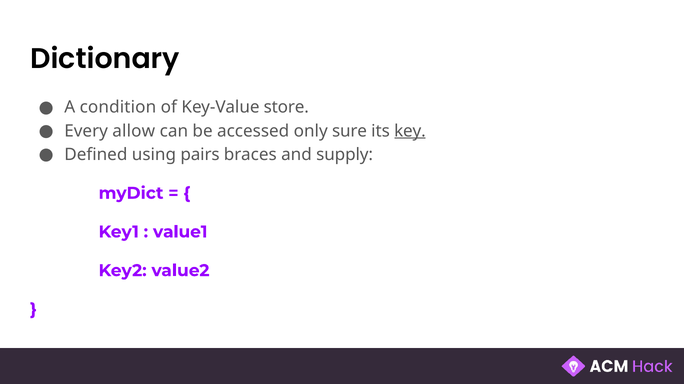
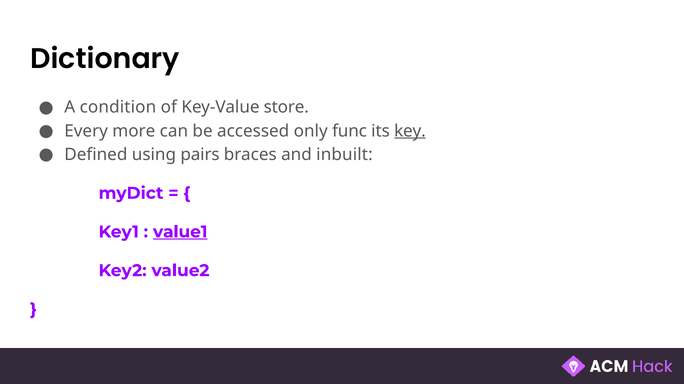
allow: allow -> more (134, 131)
sure: sure -> func (350, 131)
supply: supply -> inbuilt (344, 155)
value1 underline: none -> present (180, 232)
